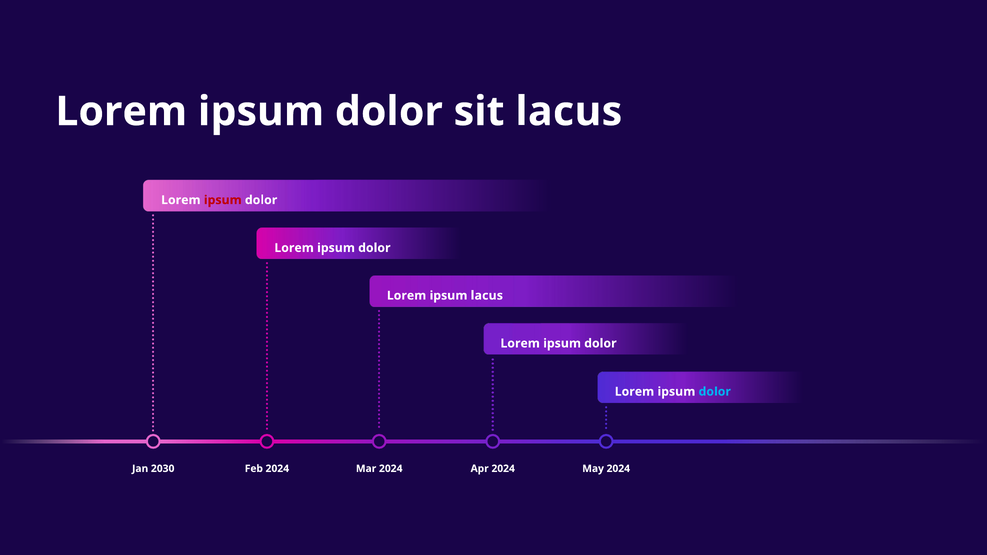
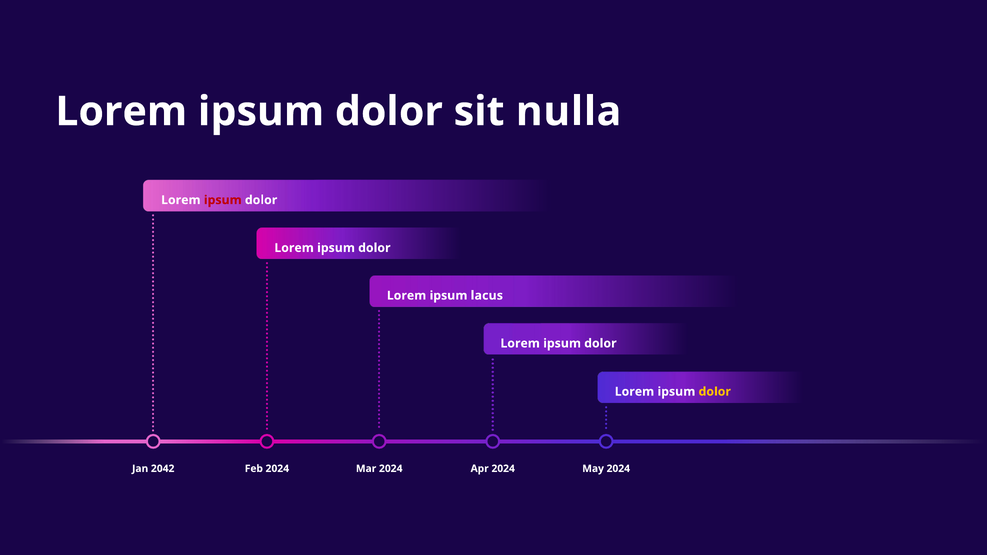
sit lacus: lacus -> nulla (569, 112)
dolor colour: light blue -> yellow (715, 392)
2030: 2030 -> 2042 (163, 469)
